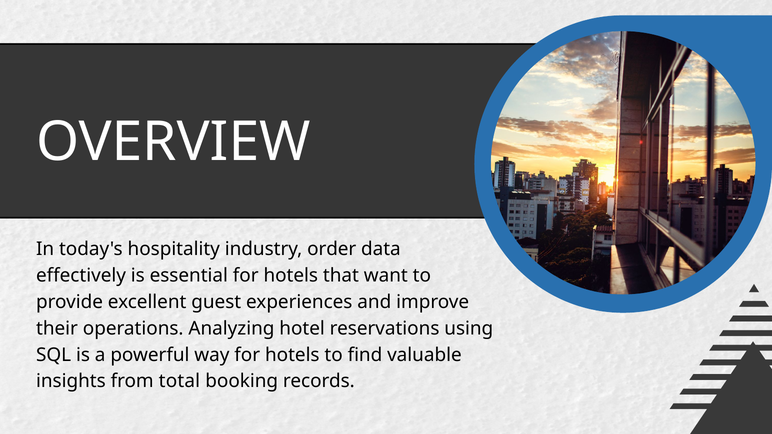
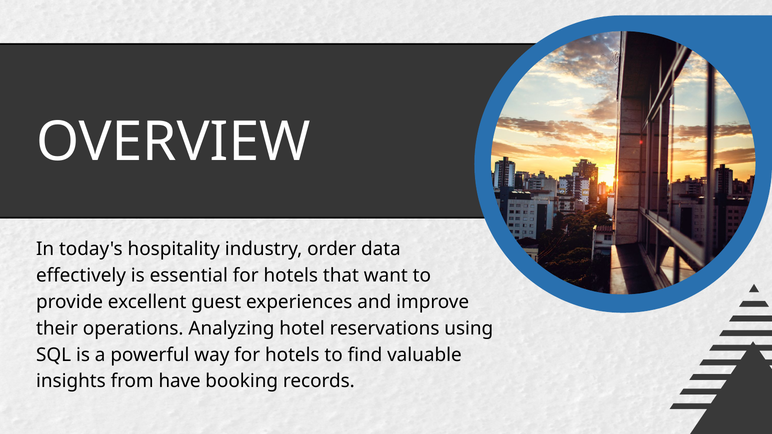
total: total -> have (180, 381)
